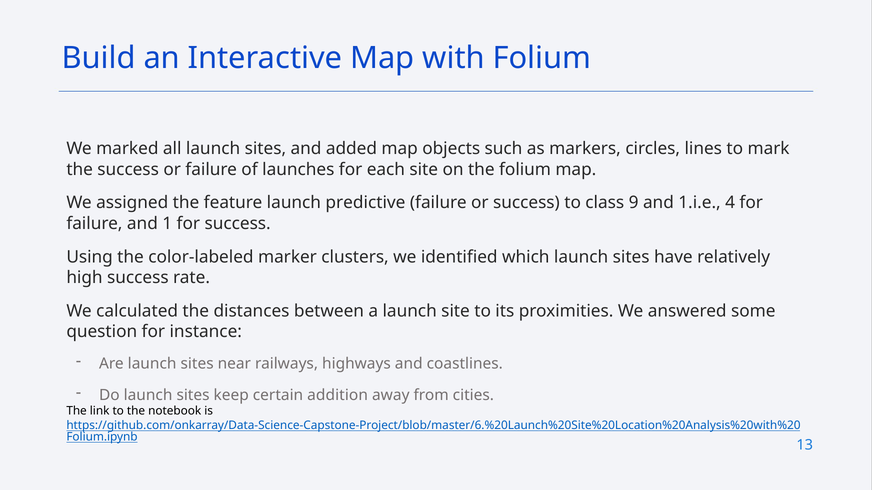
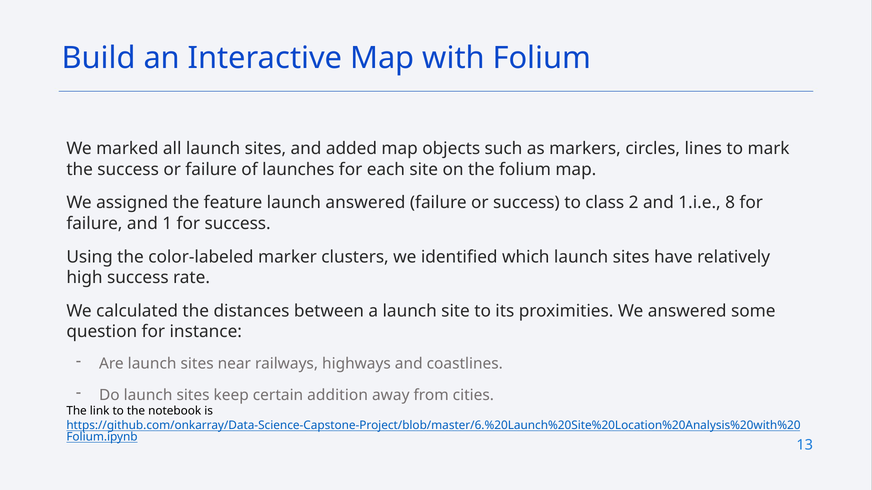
launch predictive: predictive -> answered (365, 203)
9: 9 -> 2 (634, 203)
4: 4 -> 8 (730, 203)
